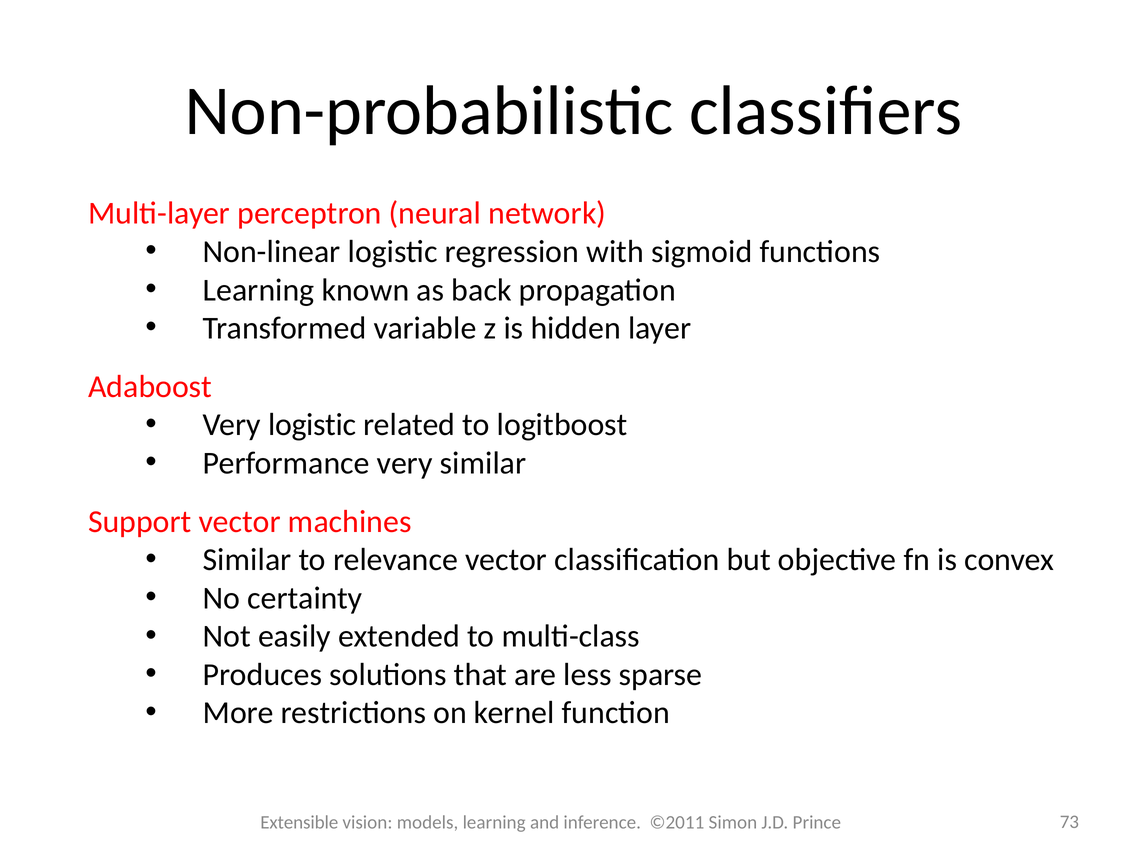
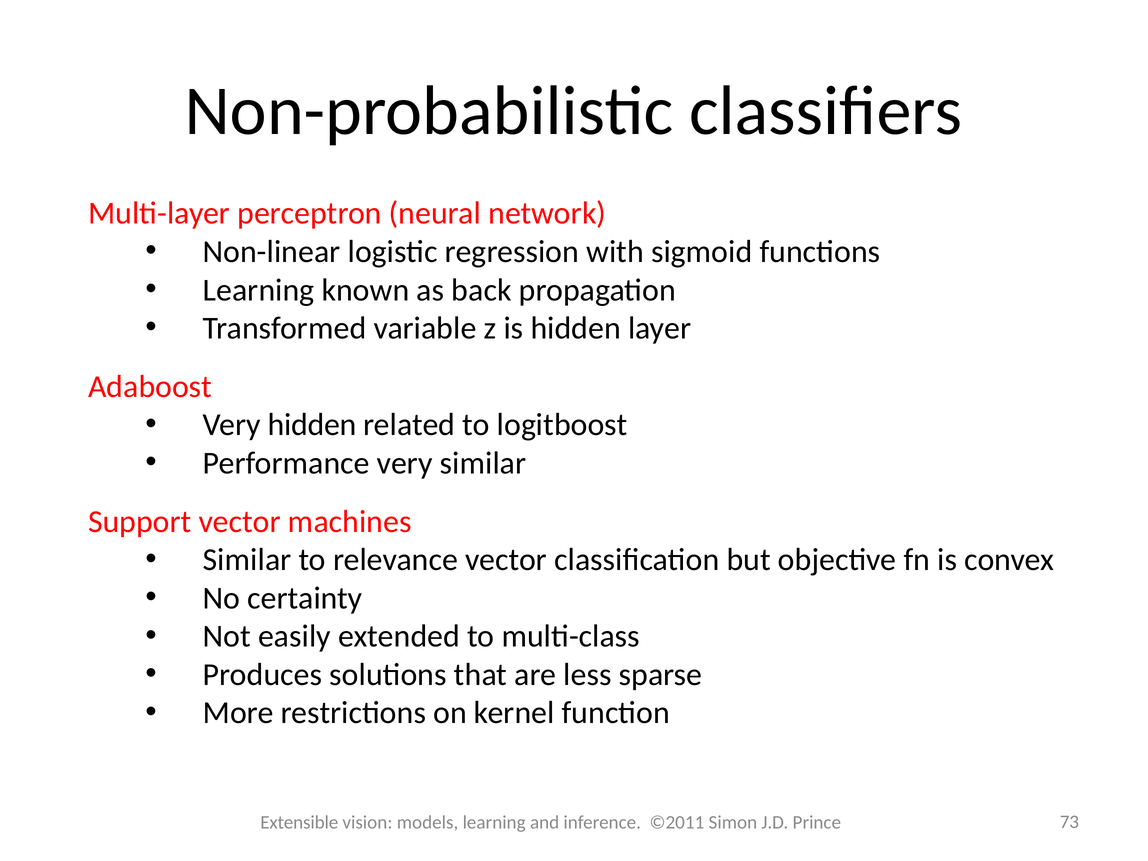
Very logistic: logistic -> hidden (312, 425)
